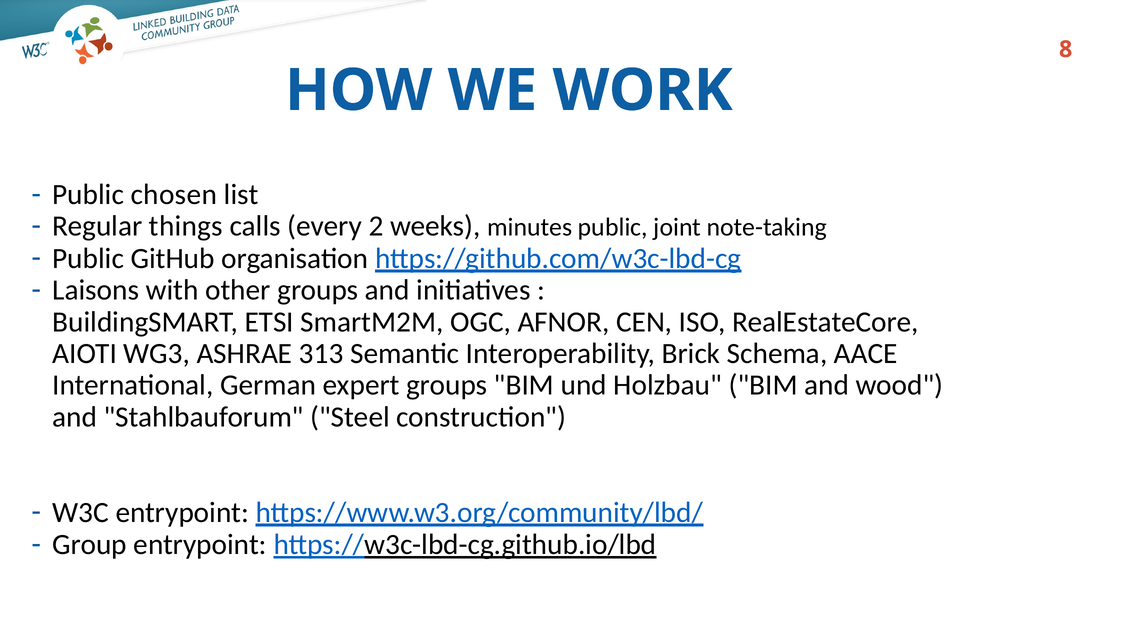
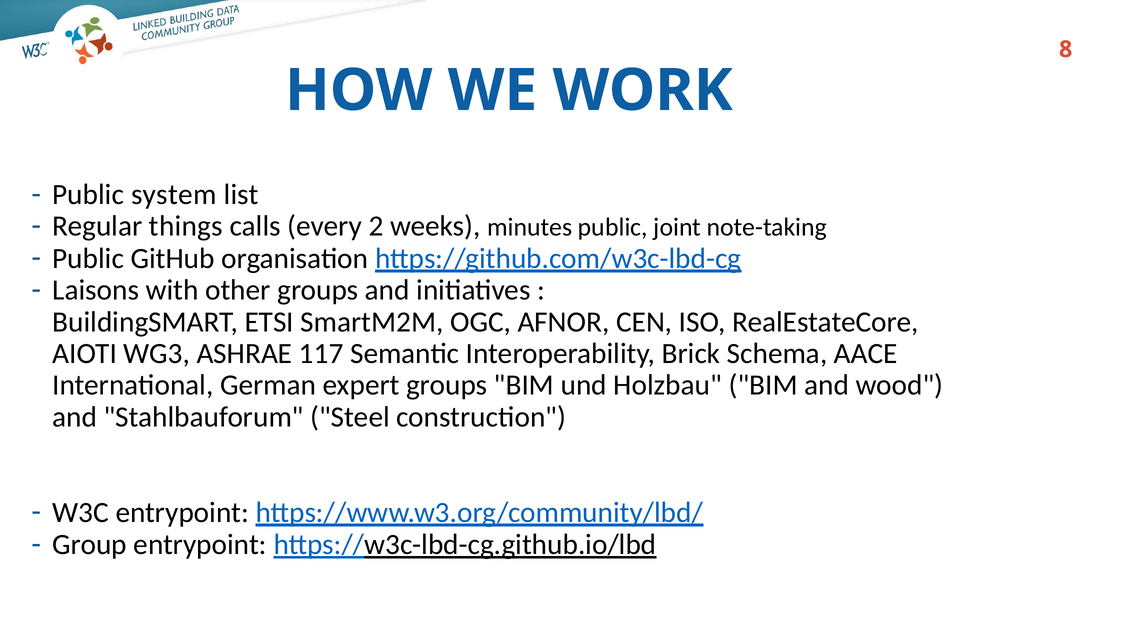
chosen: chosen -> system (174, 195)
313: 313 -> 117 (321, 354)
